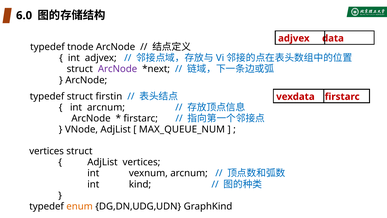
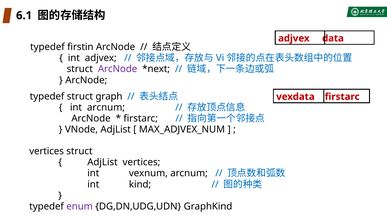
6.0: 6.0 -> 6.1 (24, 15)
tnode: tnode -> firstin (80, 47)
firstin: firstin -> graph (109, 96)
MAX_QUEUE_NUM: MAX_QUEUE_NUM -> MAX_ADJVEX_NUM (182, 129)
enum colour: orange -> purple (80, 206)
